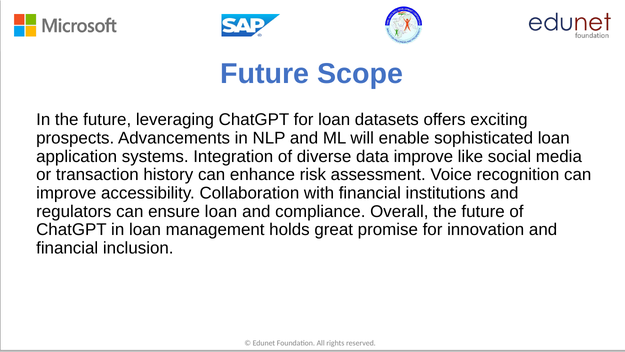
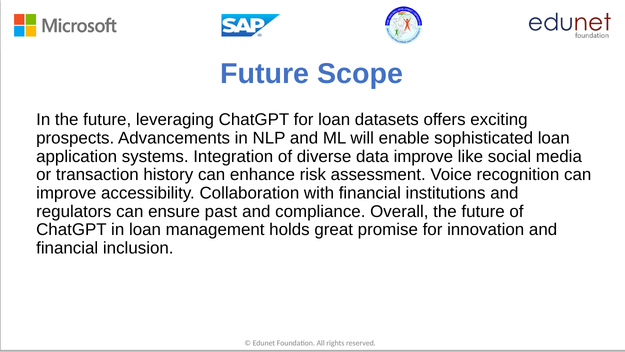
ensure loan: loan -> past (221, 211)
